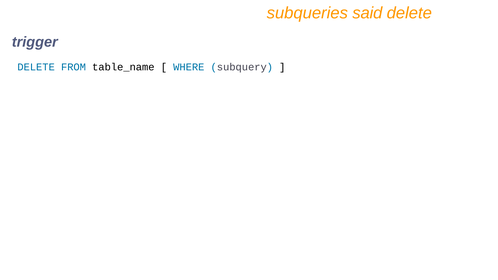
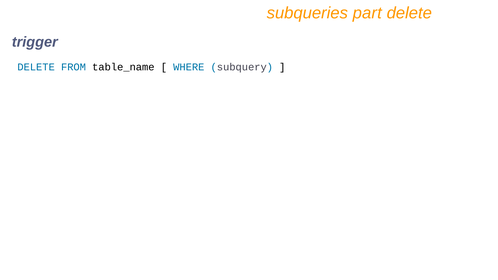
said: said -> part (367, 13)
